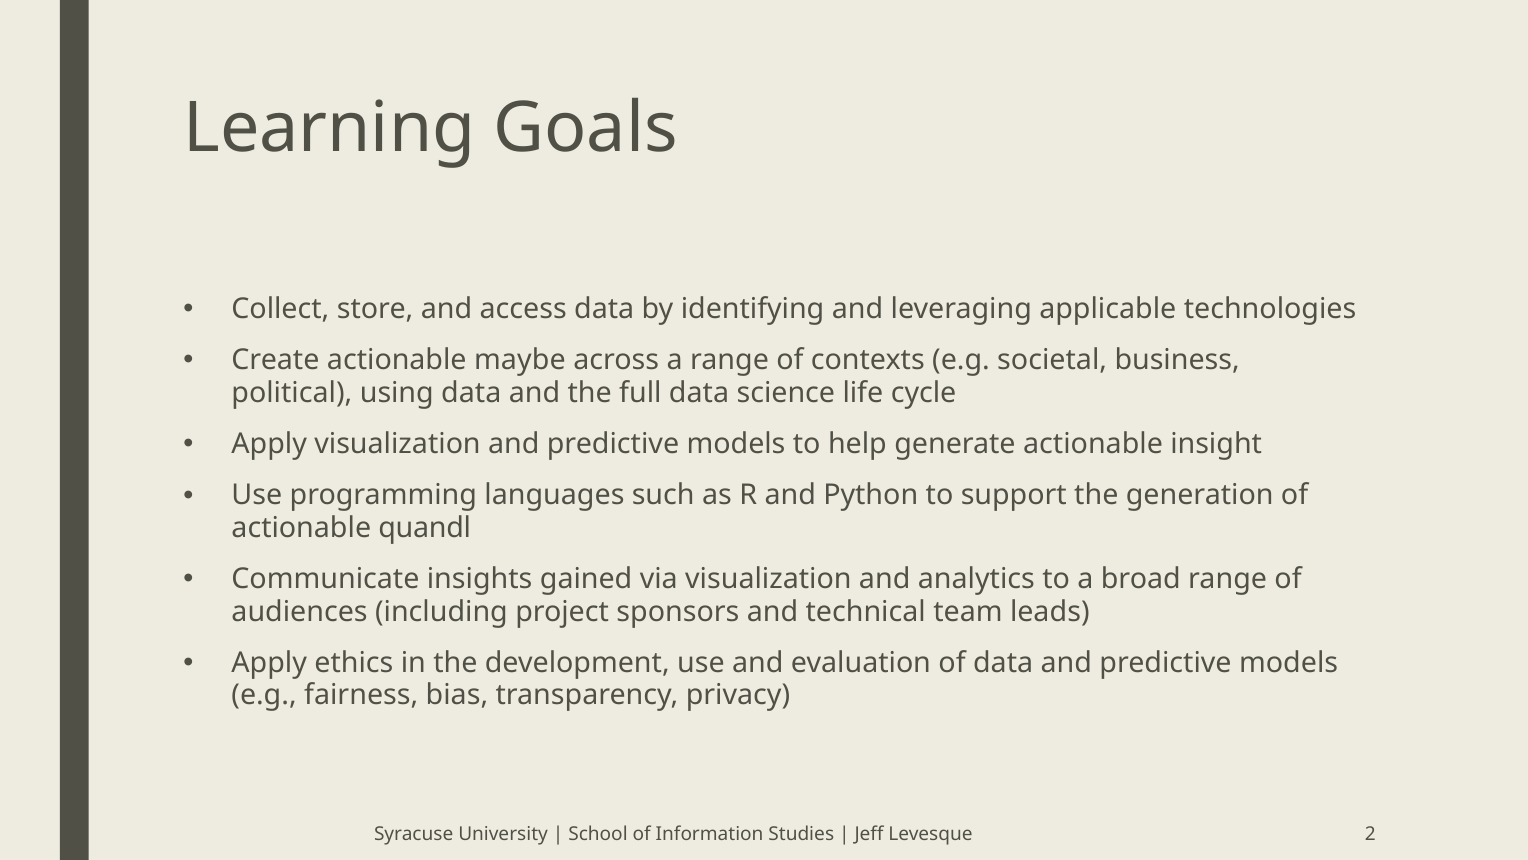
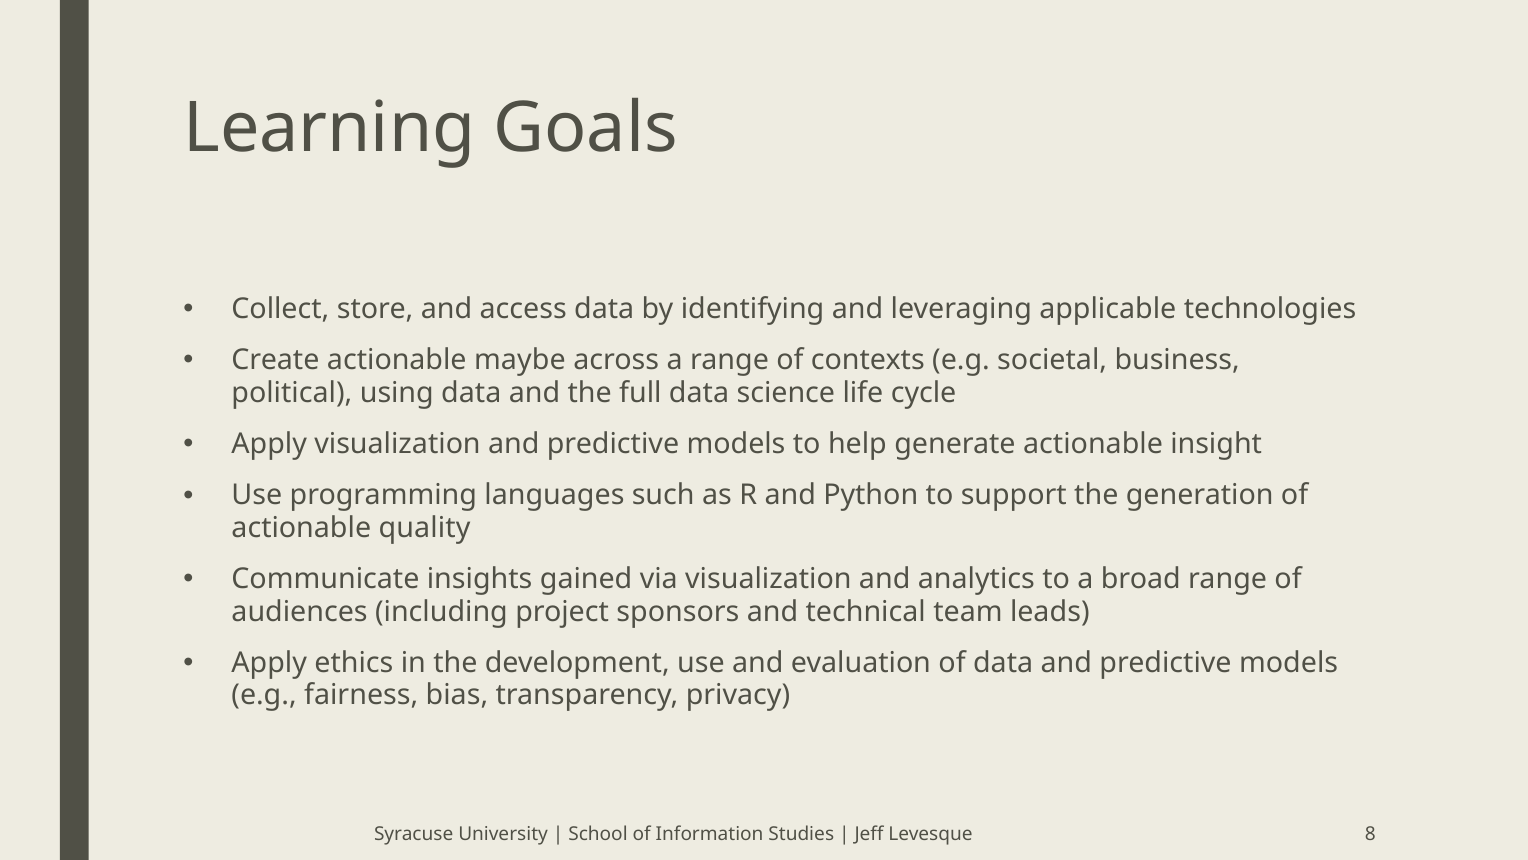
quandl: quandl -> quality (425, 528)
2: 2 -> 8 (1370, 834)
